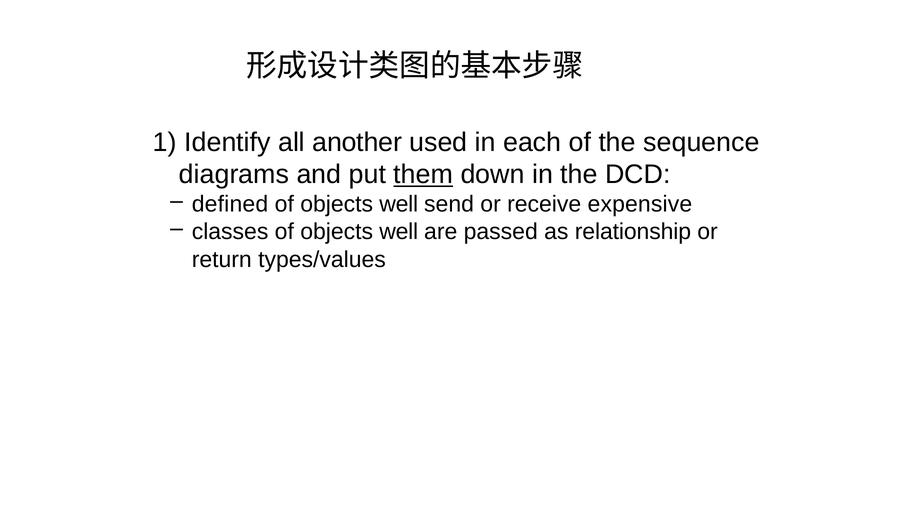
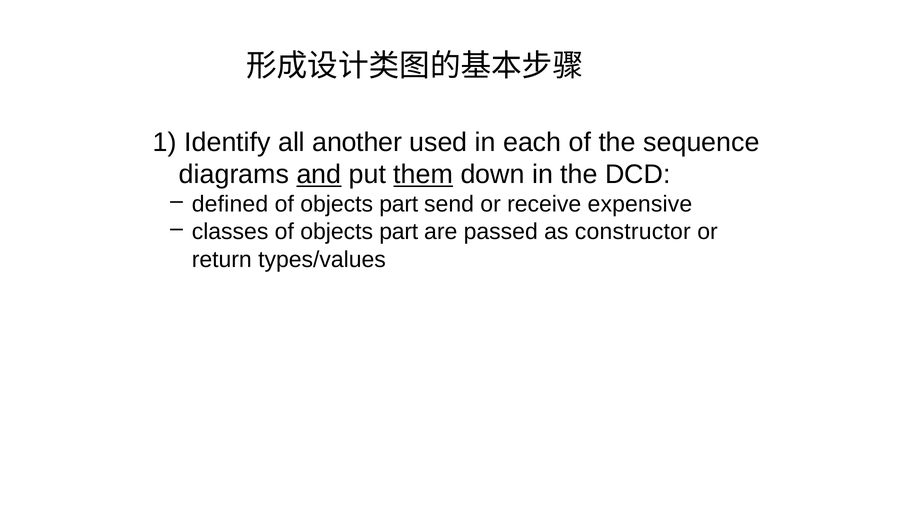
and underline: none -> present (319, 174)
well: well -> part (399, 204)
classes of objects well: well -> part (399, 232)
relationship: relationship -> constructor (633, 232)
